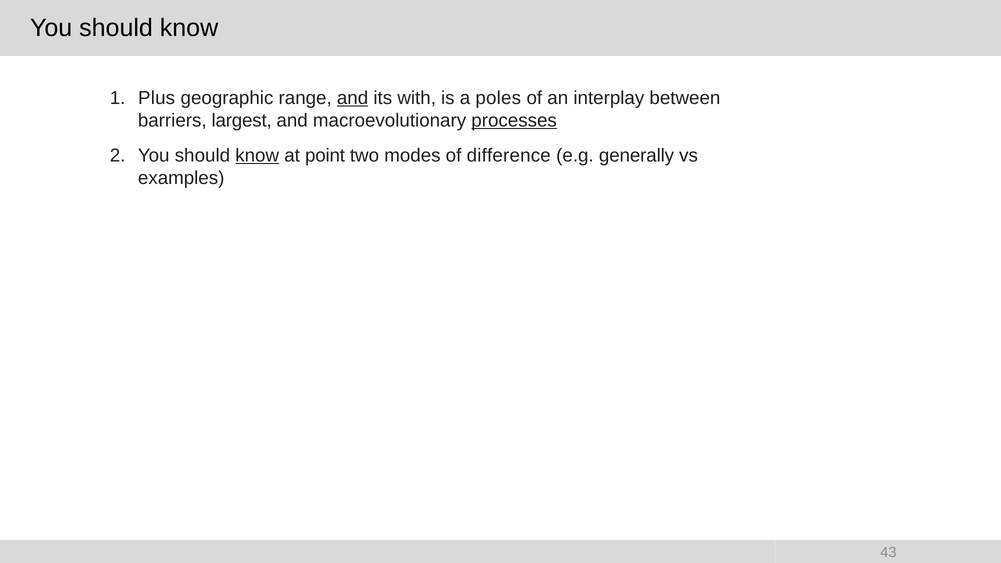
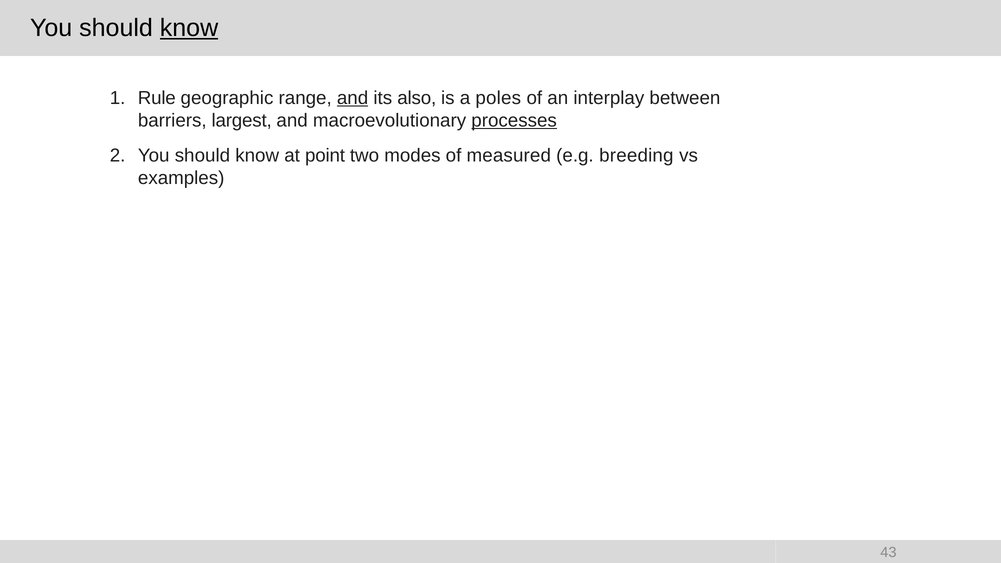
know underline: none -> present (189, 28)
Plus: Plus -> Rule (157, 98)
with: with -> also (417, 98)
know underline: present -> none (257, 156)
difference: difference -> measured (509, 156)
generally: generally -> breeding (636, 156)
